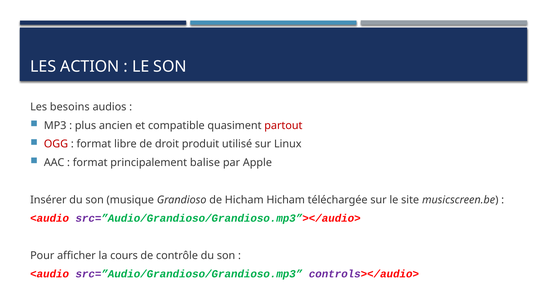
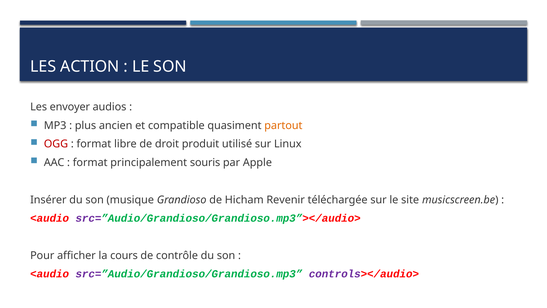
besoins: besoins -> envoyer (70, 107)
partout colour: red -> orange (283, 125)
balise: balise -> souris (205, 162)
Hicham Hicham: Hicham -> Revenir (286, 200)
